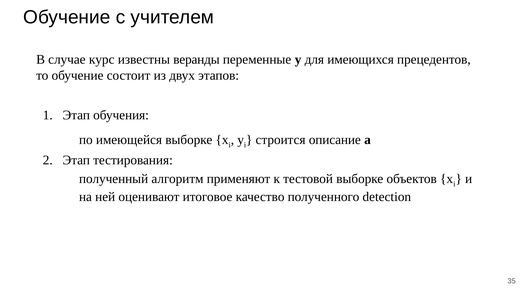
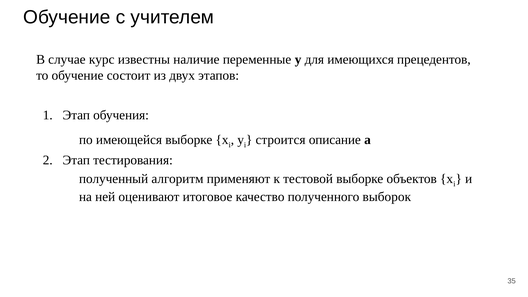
веранды: веранды -> наличие (196, 60)
detection: detection -> выборок (387, 197)
